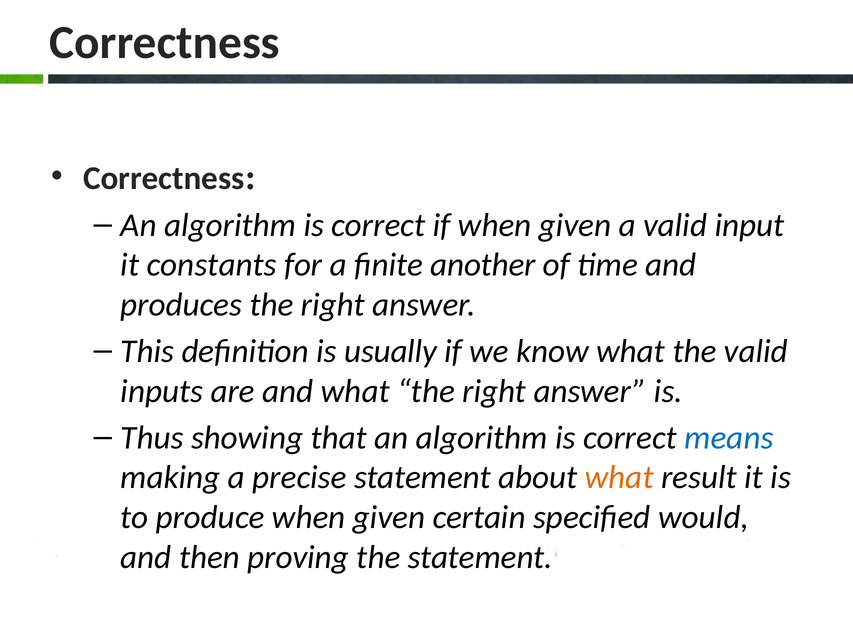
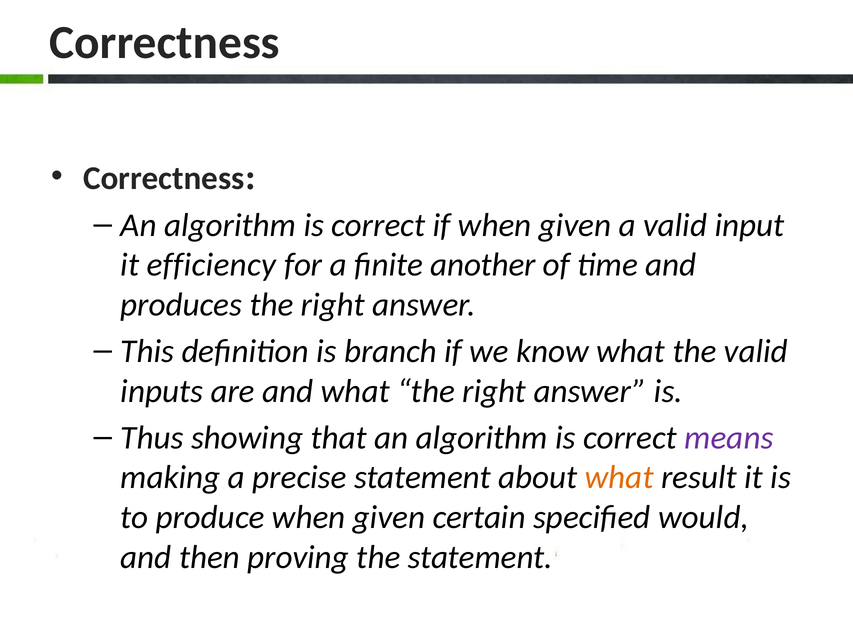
constants: constants -> efficiency (212, 265)
usually: usually -> branch (391, 351)
means colour: blue -> purple (729, 438)
